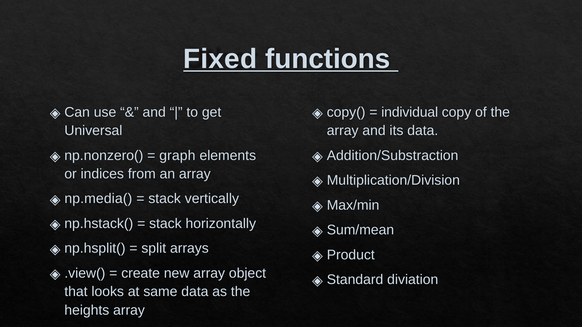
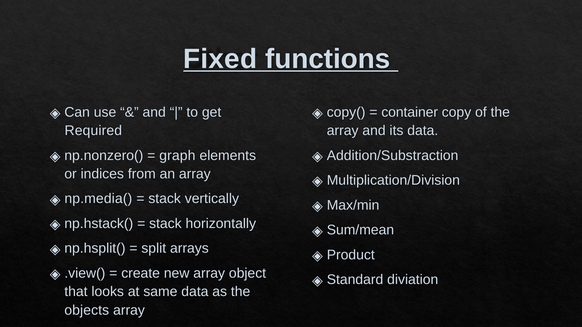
individual: individual -> container (410, 112)
Universal: Universal -> Required (93, 131)
heights: heights -> objects (87, 310)
